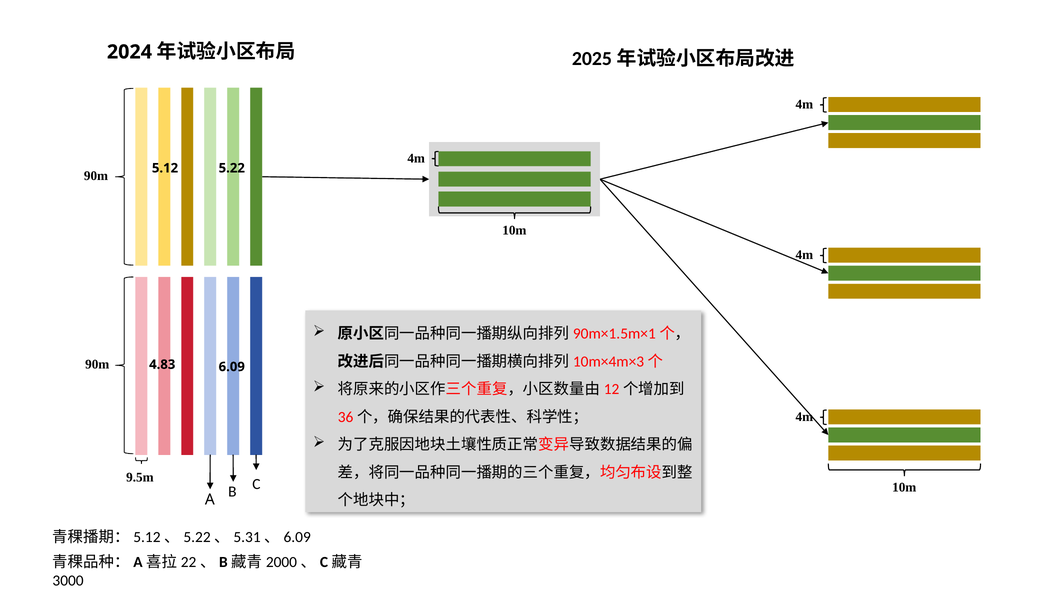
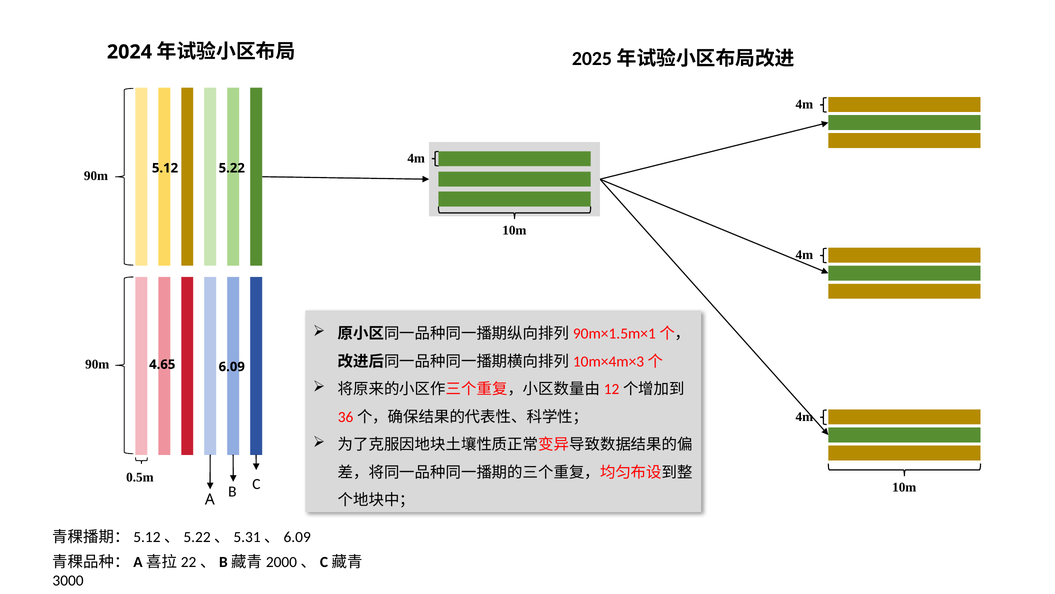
4.83: 4.83 -> 4.65 (162, 364)
9.5m: 9.5m -> 0.5m (140, 477)
